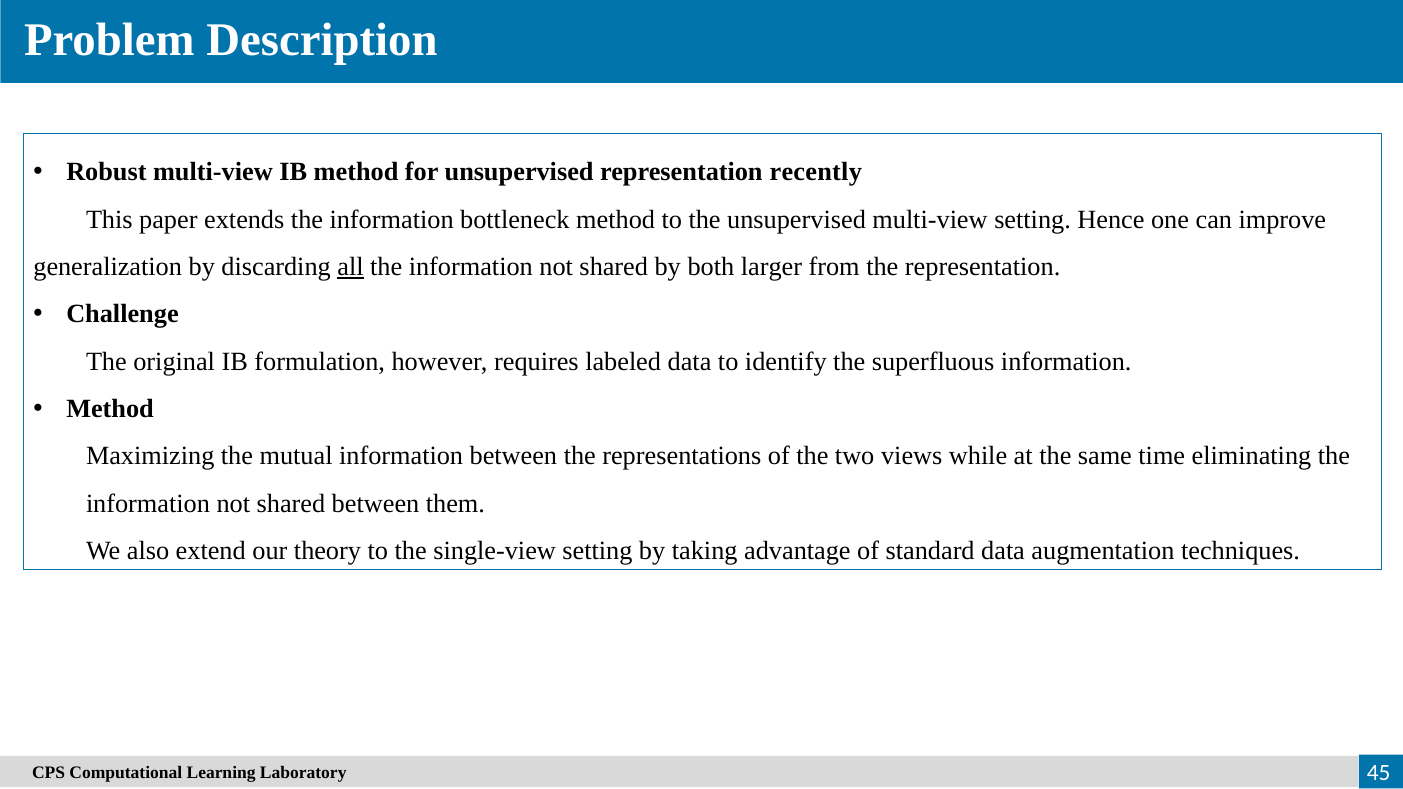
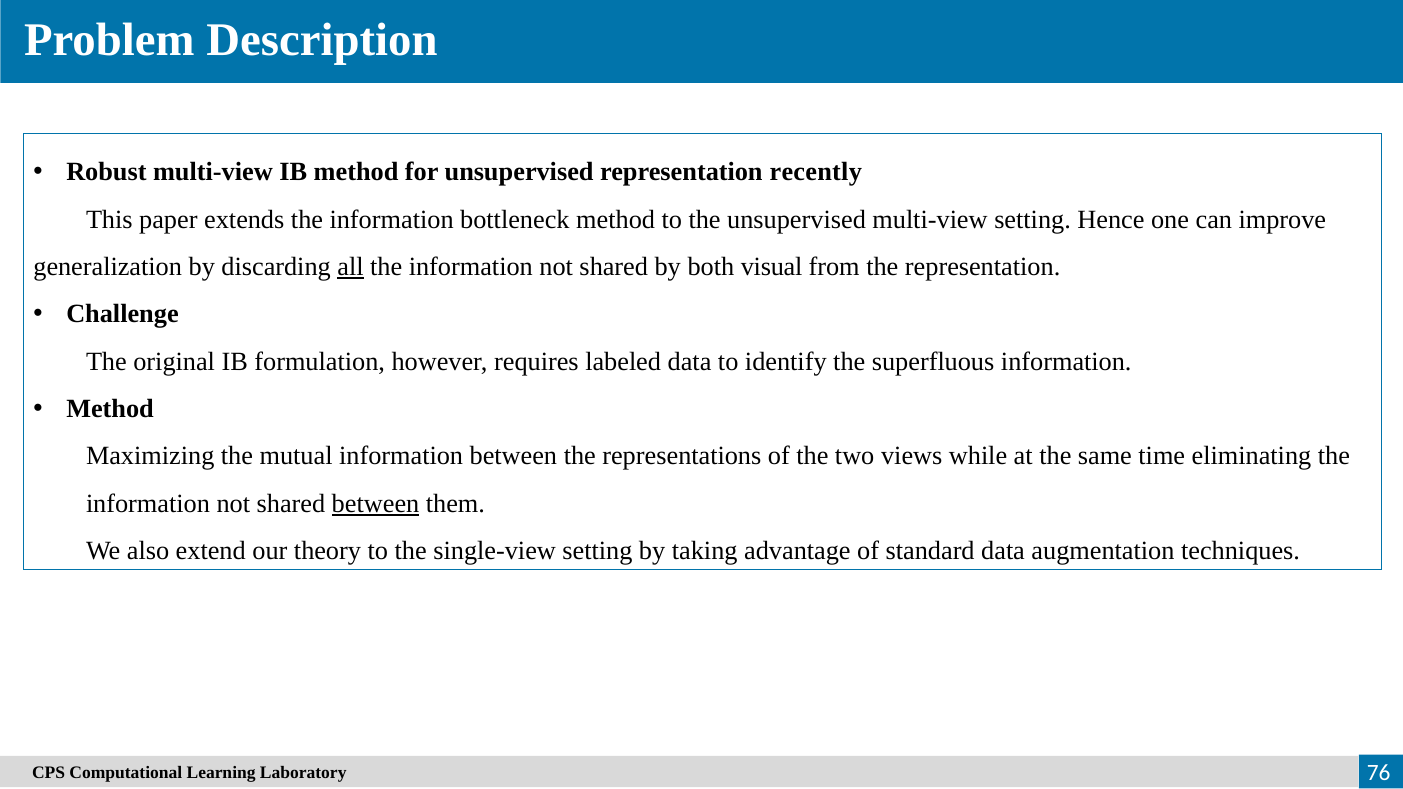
larger: larger -> visual (772, 267)
between underline: none -> present (376, 504)
45: 45 -> 76 (1379, 773)
